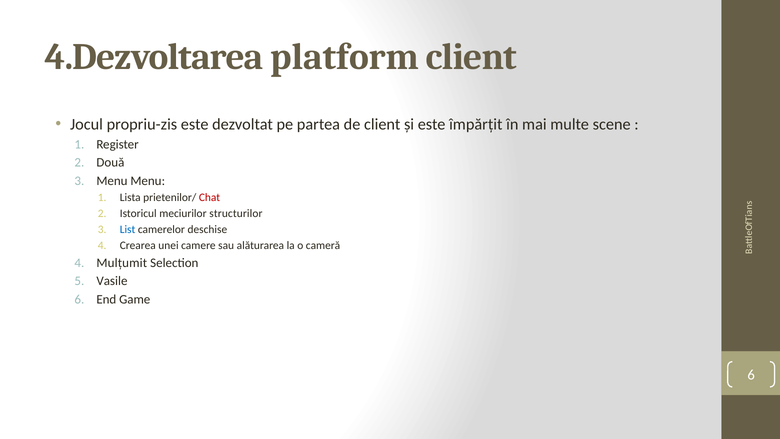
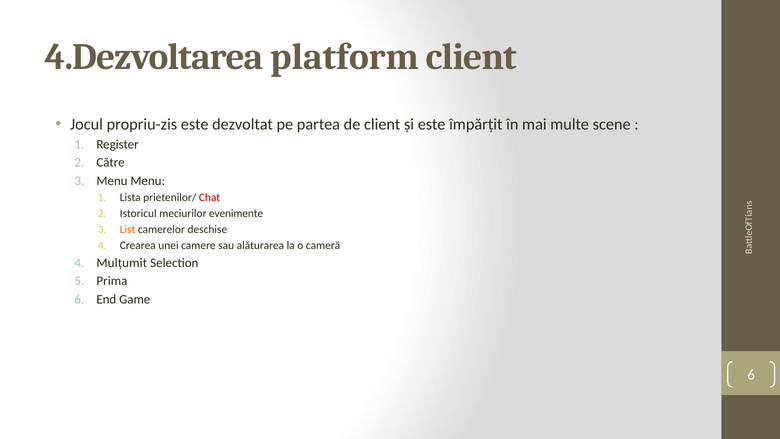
Două: Două -> Către (111, 163)
structurilor: structurilor -> evenimente (236, 213)
List colour: blue -> orange (128, 229)
Vasile: Vasile -> Prima (112, 281)
